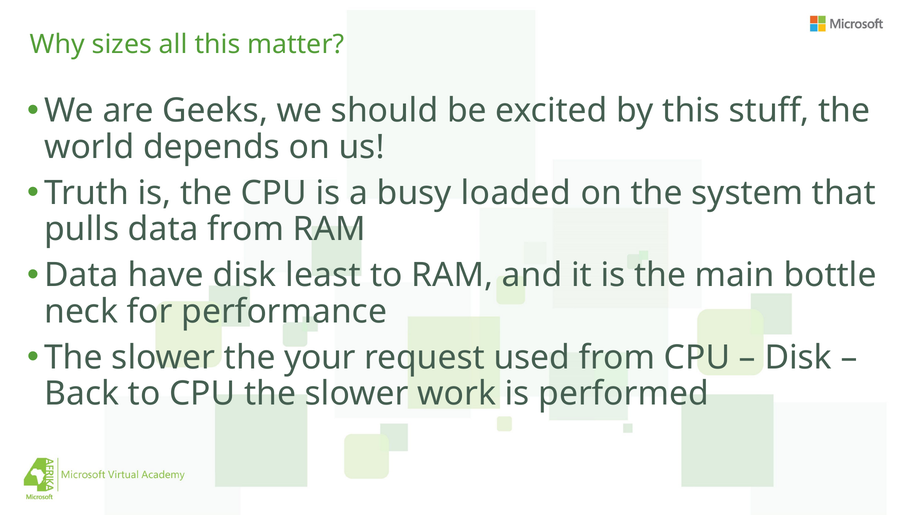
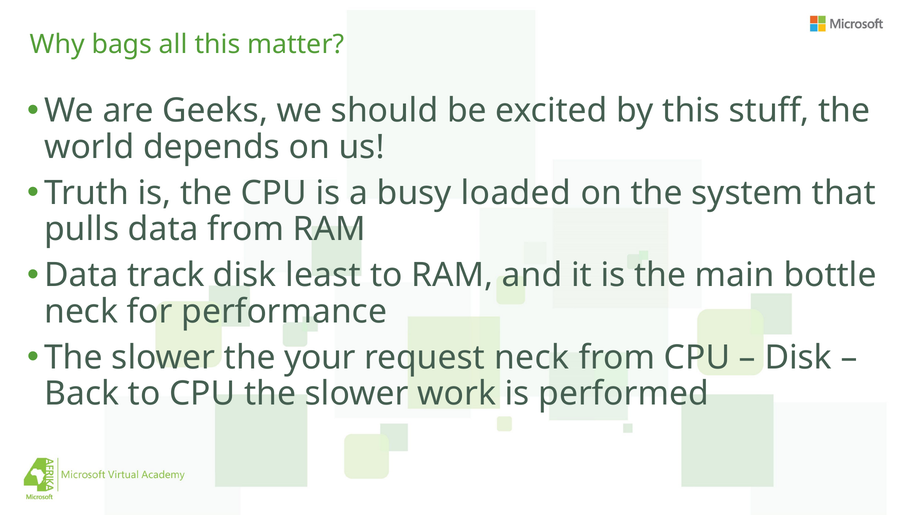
sizes: sizes -> bags (122, 44)
have: have -> track (166, 275)
request used: used -> neck (532, 358)
